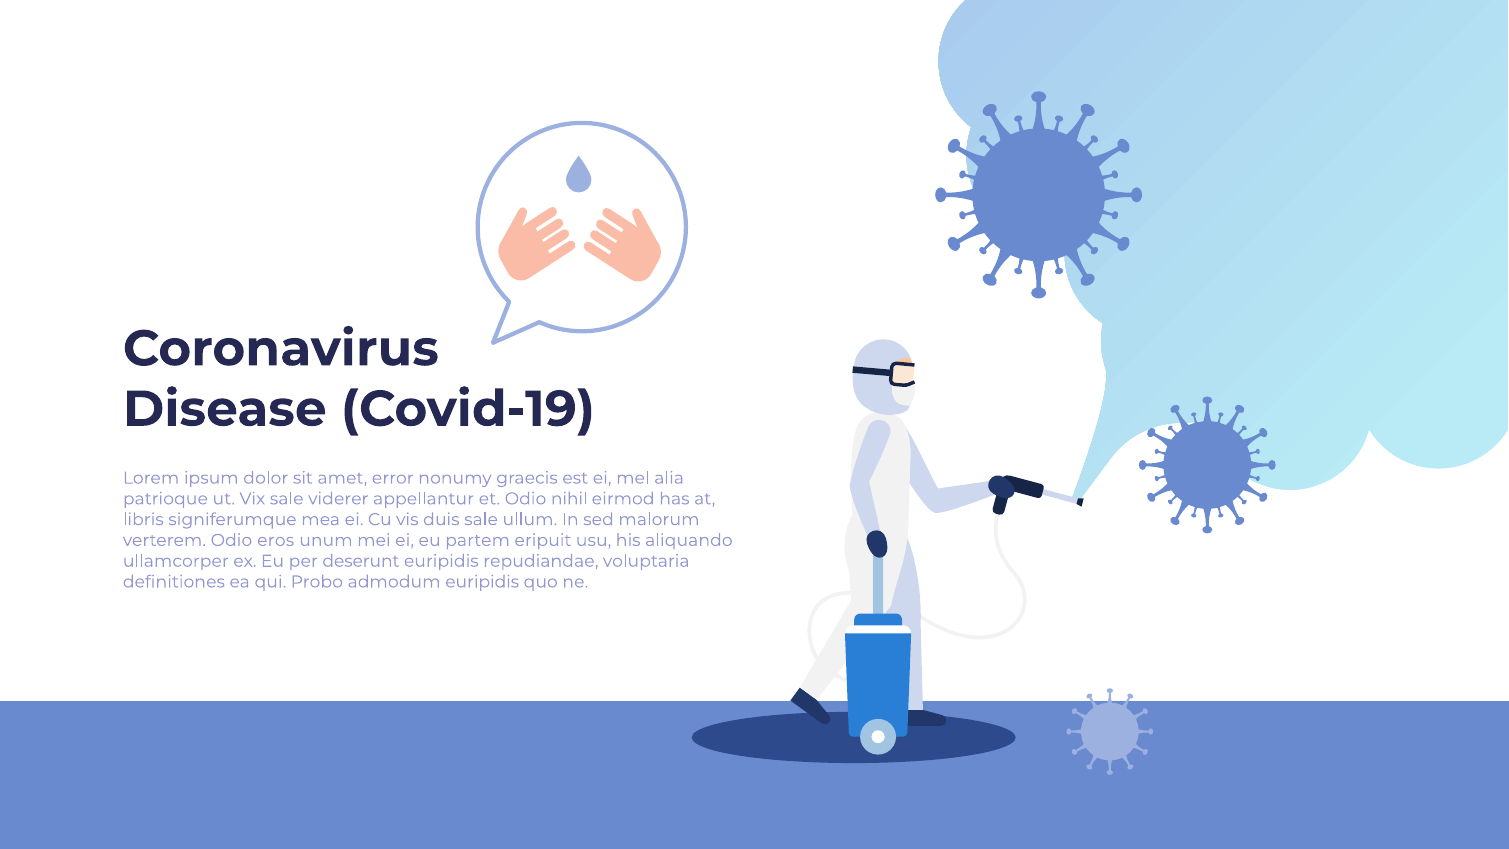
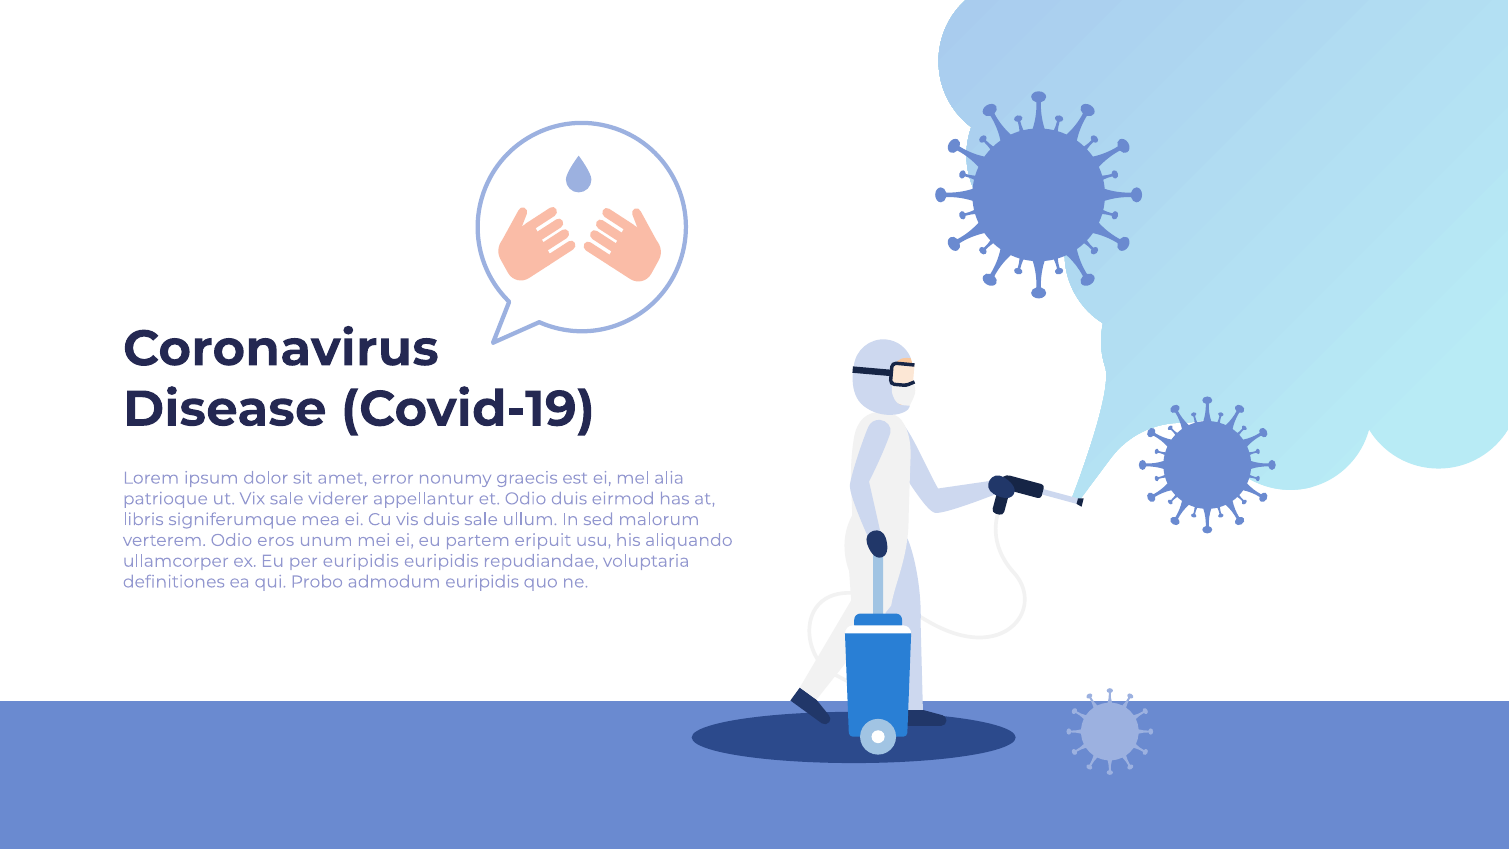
Odio nihil: nihil -> duis (569, 499)
per deserunt: deserunt -> euripidis (361, 561)
